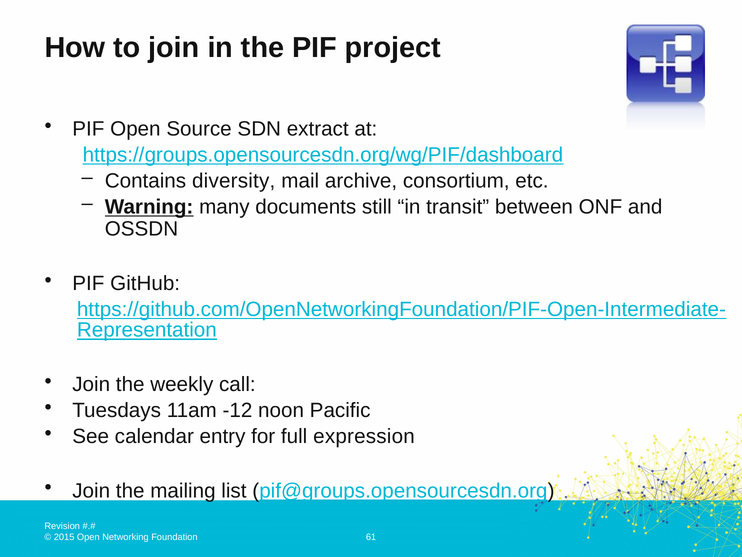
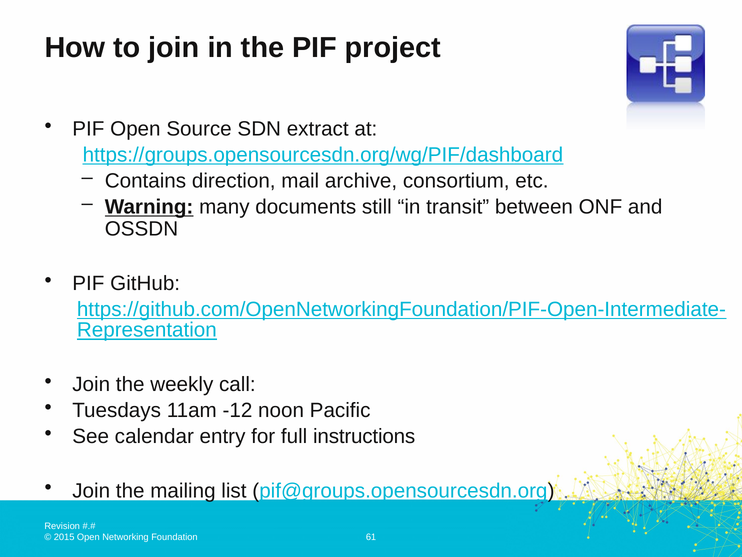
diversity: diversity -> direction (234, 181)
expression: expression -> instructions (364, 436)
